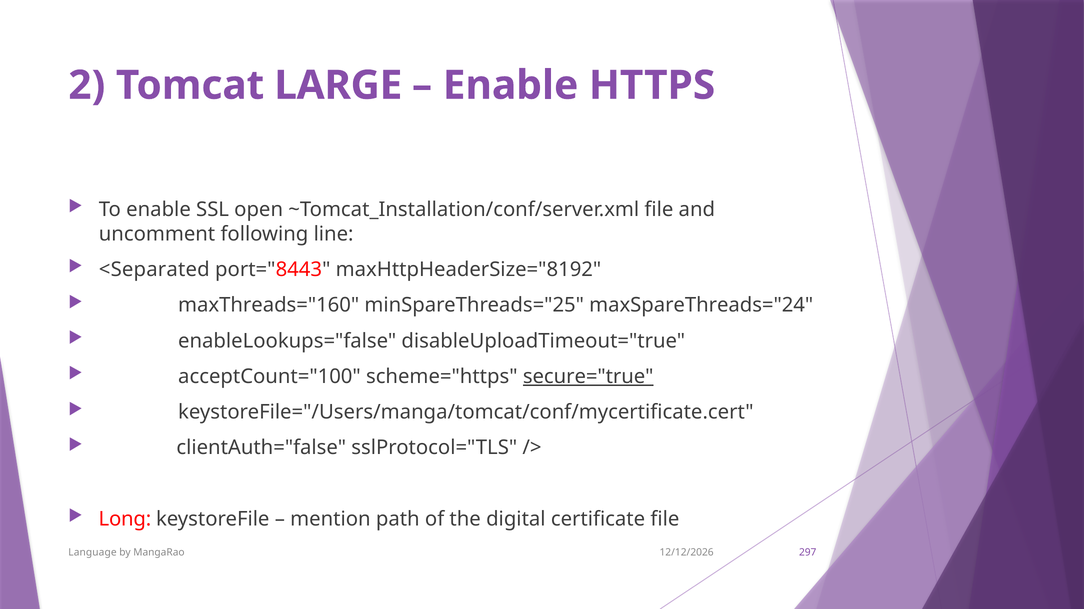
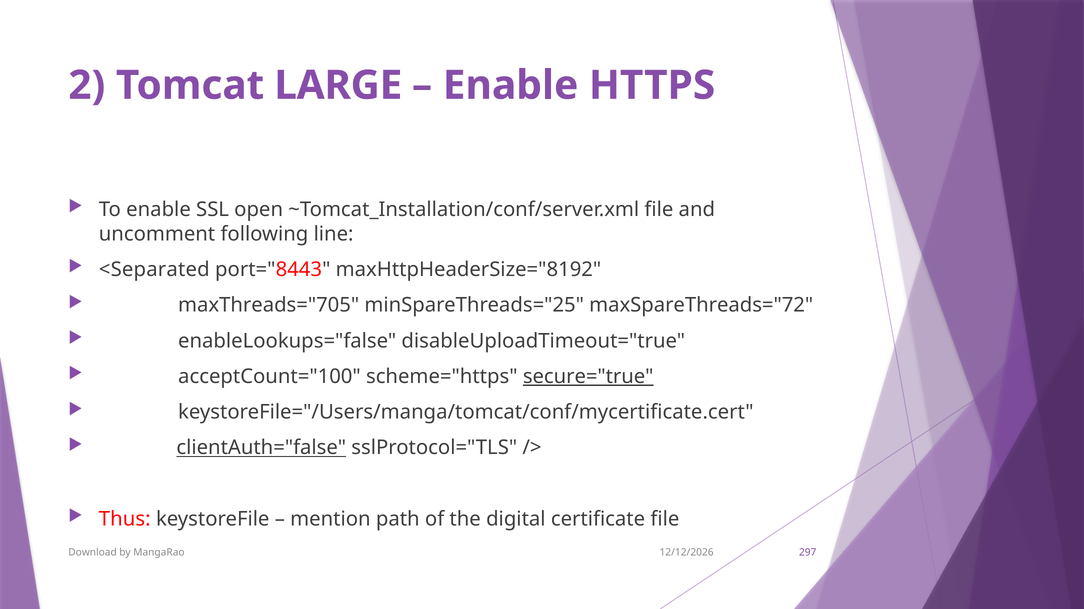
maxThreads="160: maxThreads="160 -> maxThreads="705 (269, 306)
maxSpareThreads="24: maxSpareThreads="24 -> maxSpareThreads="72 (701, 306)
clientAuth="false underline: none -> present (261, 448)
Long: Long -> Thus (125, 520)
Language: Language -> Download (93, 553)
